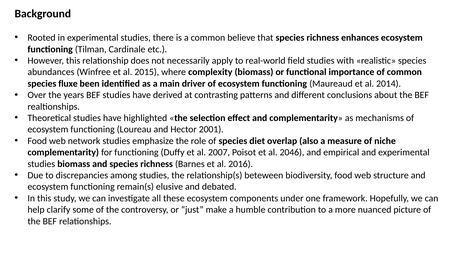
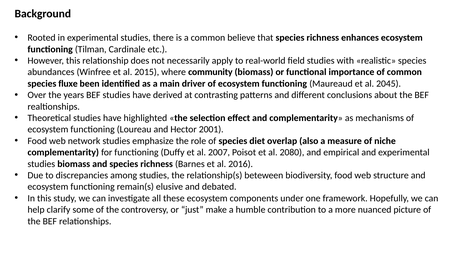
complexity: complexity -> community (210, 72)
2014: 2014 -> 2045 (389, 84)
2046: 2046 -> 2080 (292, 153)
